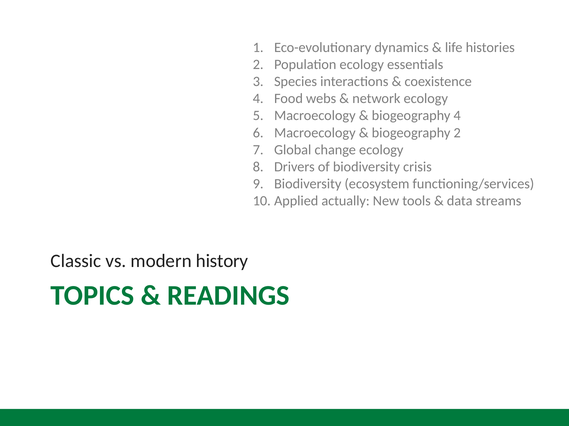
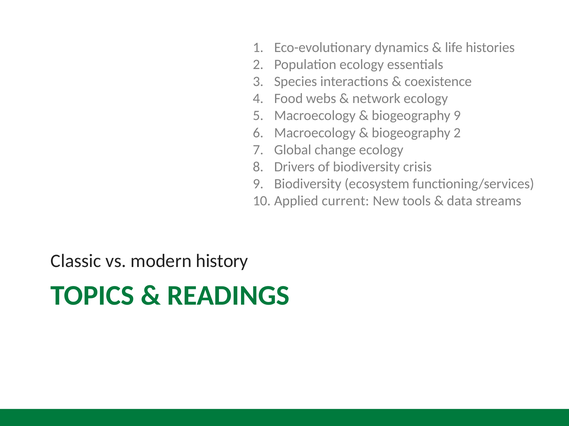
biogeography 4: 4 -> 9 (457, 116)
actually: actually -> current (345, 201)
